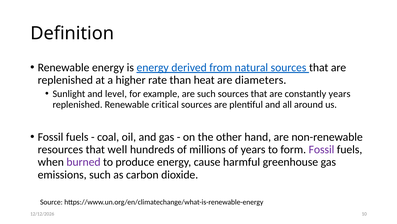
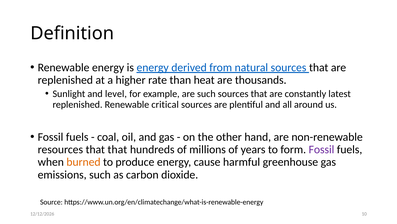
diameters: diameters -> thousands (261, 80)
constantly years: years -> latest (340, 94)
that well: well -> that (117, 149)
burned colour: purple -> orange (83, 162)
